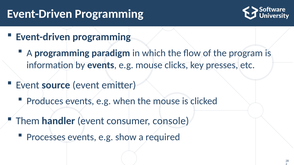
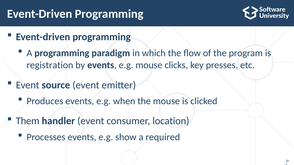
information: information -> registration (50, 65)
console: console -> location (171, 121)
